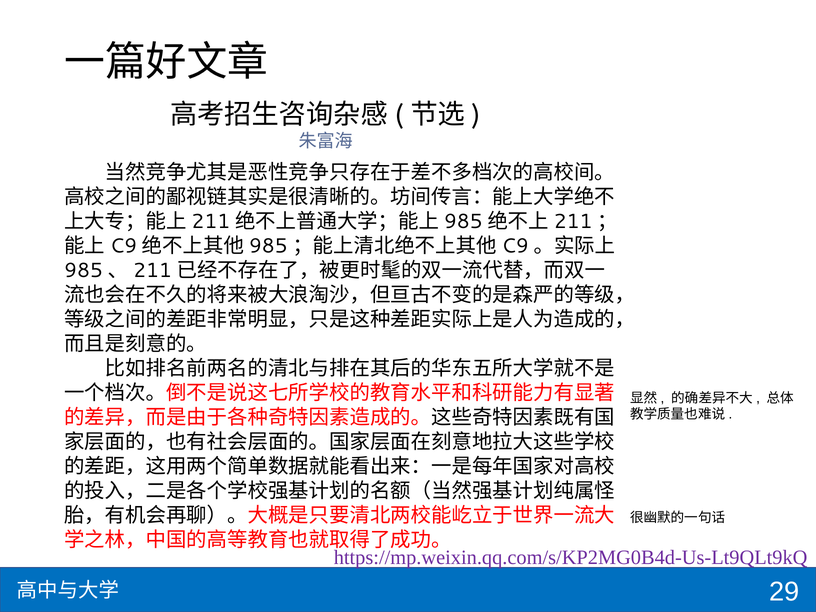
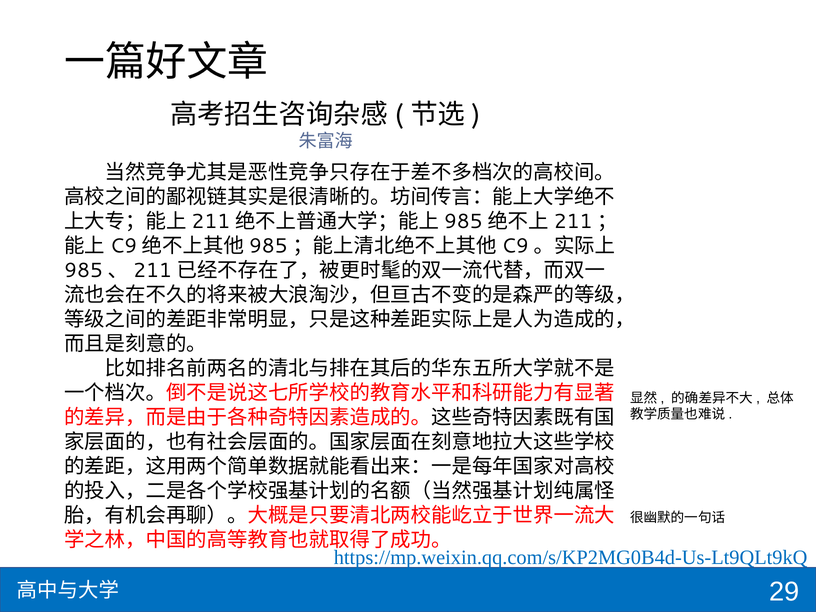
https://mp.weixin.qq.com/s/KP2MG0B4d-Us-Lt9QLt9kQ colour: purple -> blue (571, 557)
